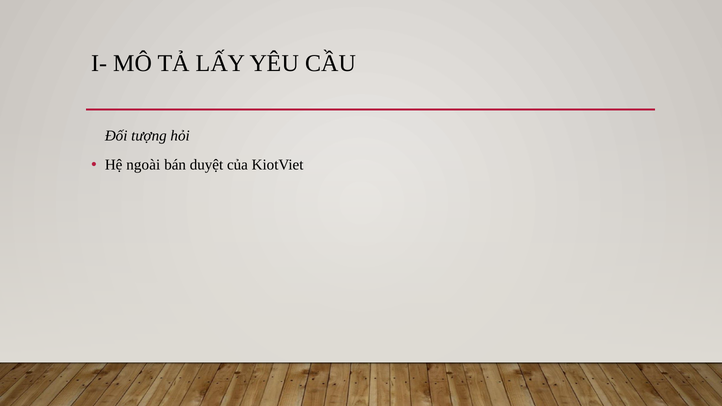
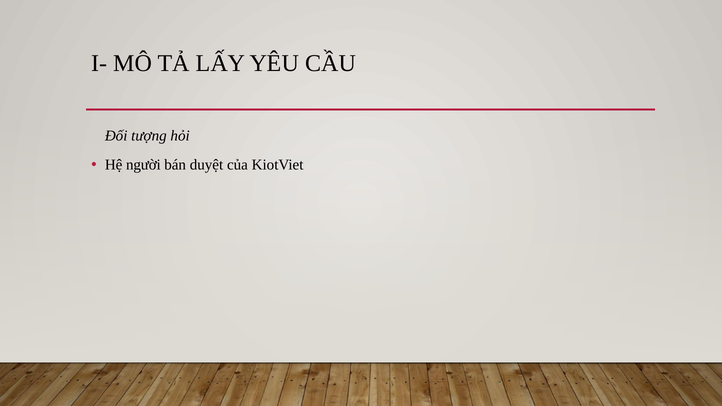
ngoài: ngoài -> người (143, 165)
